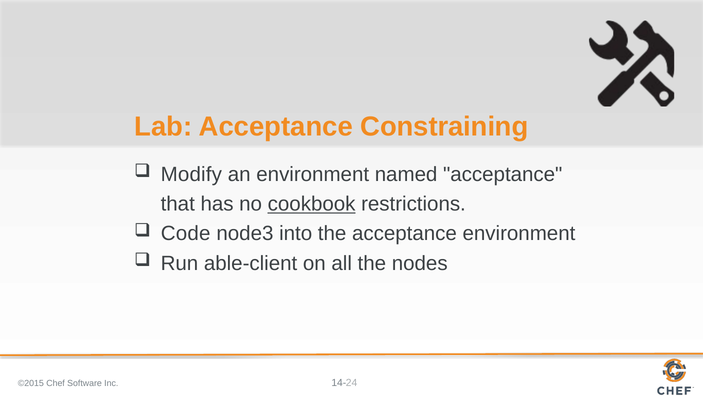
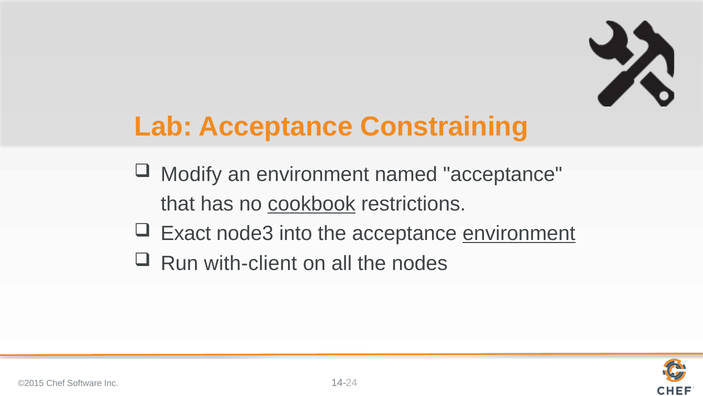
Code: Code -> Exact (186, 233)
environment underline: none -> present (519, 233)
able-client: able-client -> with-client (250, 263)
